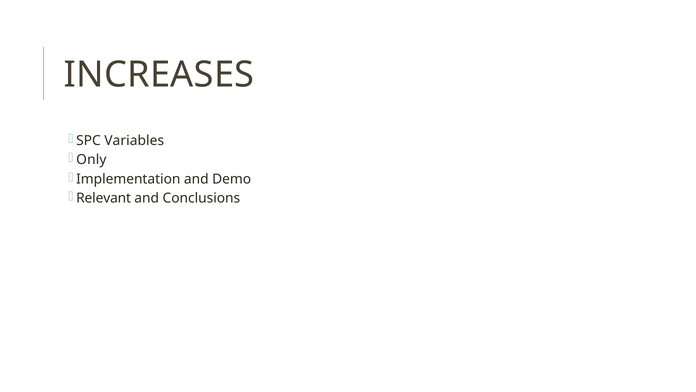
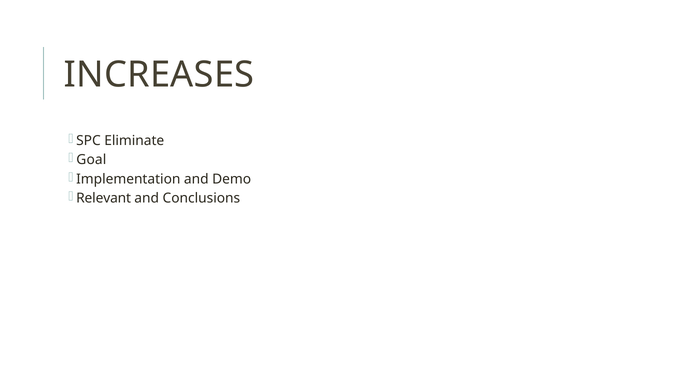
Variables: Variables -> Eliminate (134, 140)
Only: Only -> Goal (91, 160)
